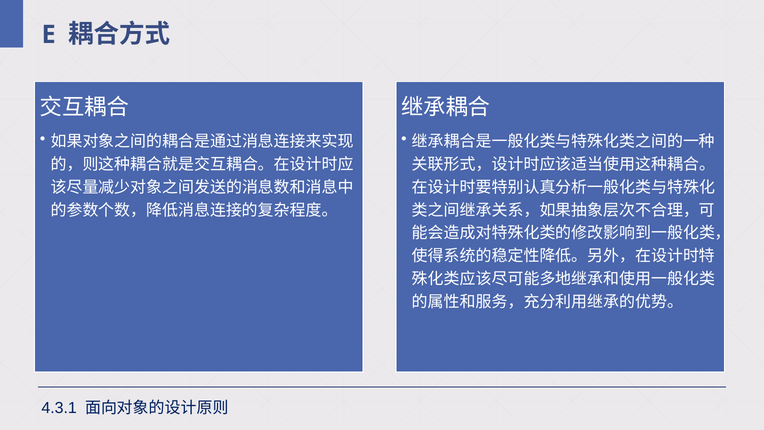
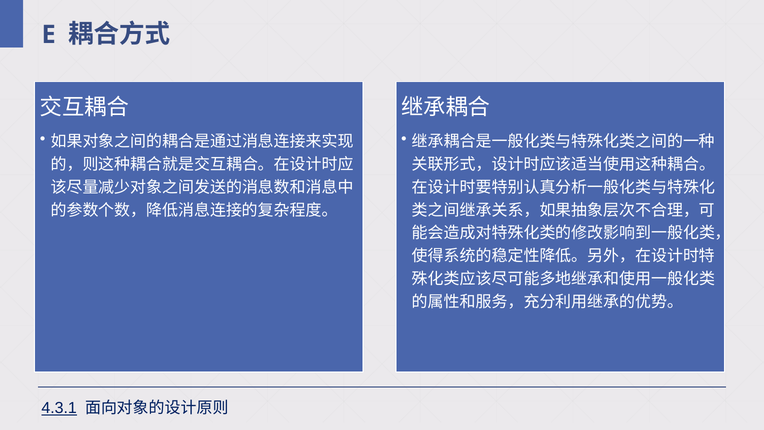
4.3.1 underline: none -> present (59, 408)
